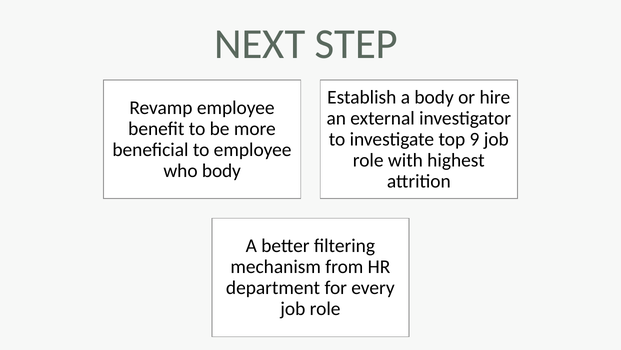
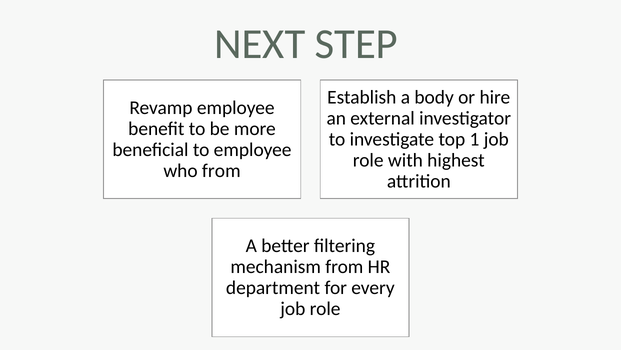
9: 9 -> 1 (475, 139)
who body: body -> from (221, 170)
